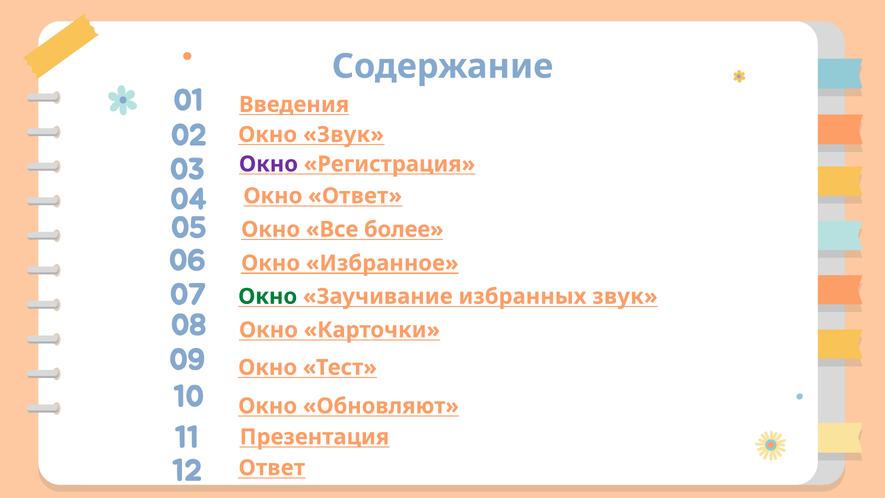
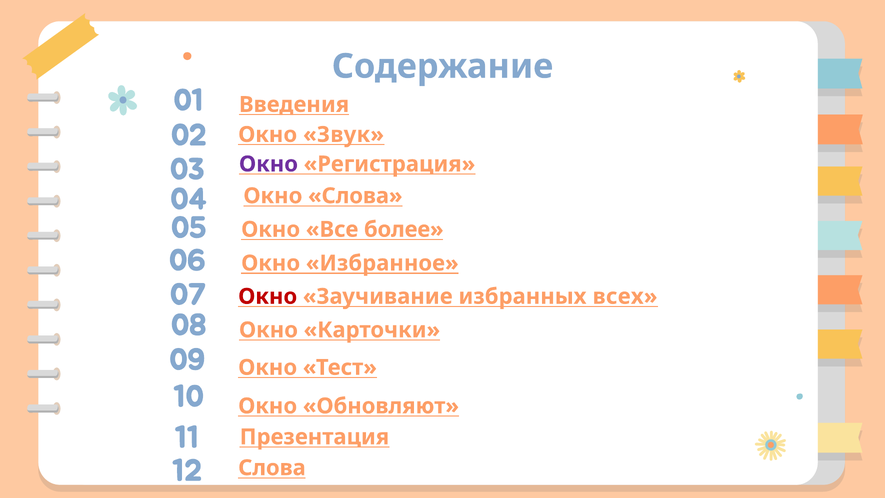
Окно Ответ: Ответ -> Слова (355, 196)
Окно colour: green -> red (268, 296)
избранных звук: звук -> всех (625, 296)
12 Ответ: Ответ -> Слова (272, 468)
